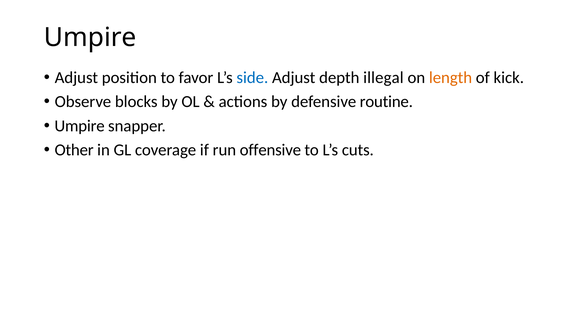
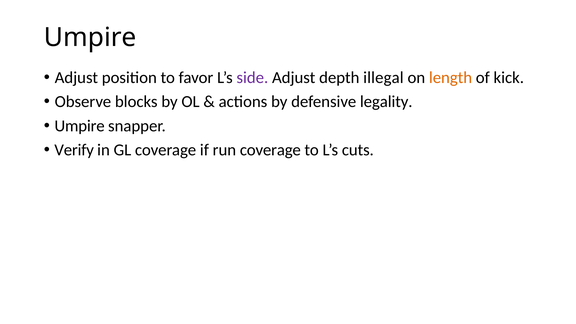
side colour: blue -> purple (252, 78)
routine: routine -> legality (386, 102)
Other: Other -> Verify (74, 150)
run offensive: offensive -> coverage (270, 150)
